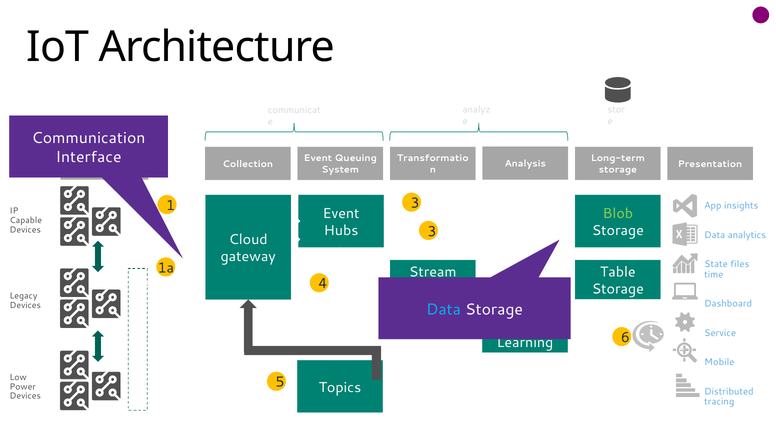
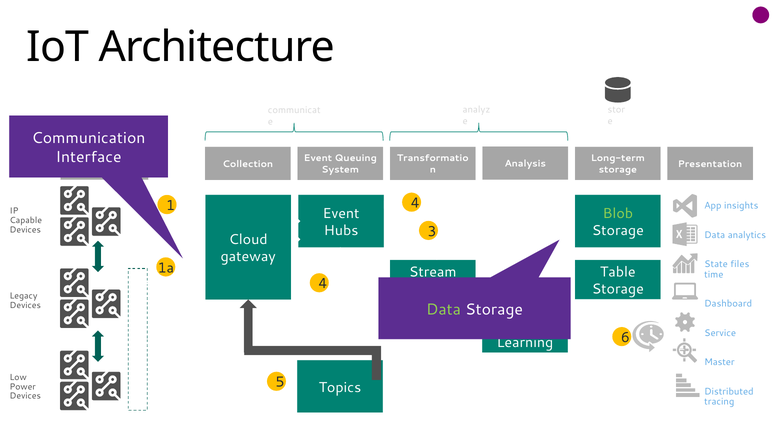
3: 3 -> 4 (415, 203)
Data colour: light blue -> light green (443, 310)
Mobile: Mobile -> Master (719, 363)
